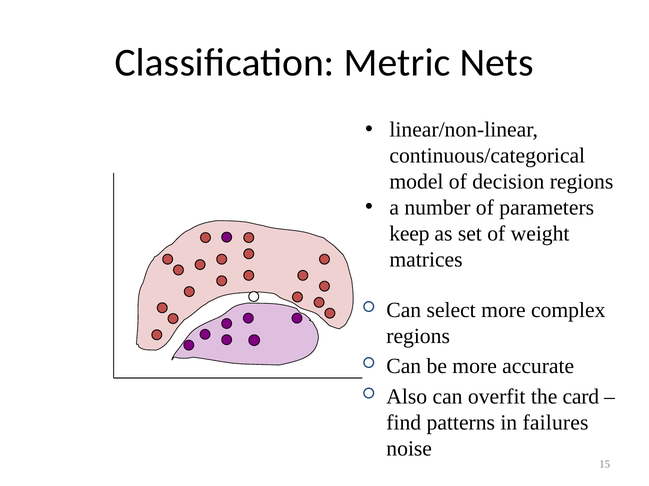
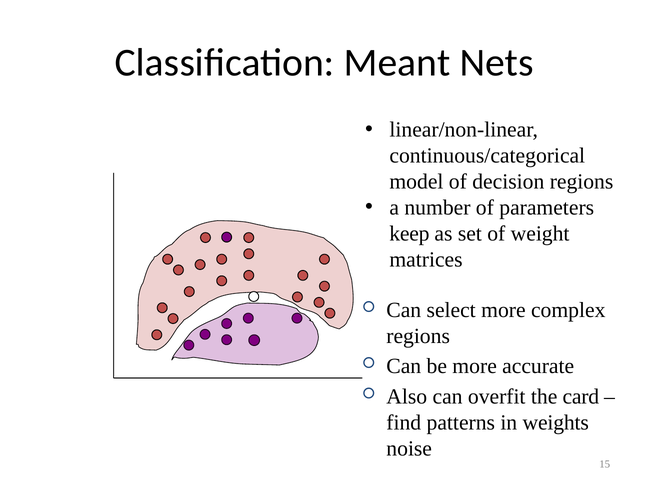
Metric: Metric -> Meant (397, 63)
failures: failures -> weights (556, 423)
